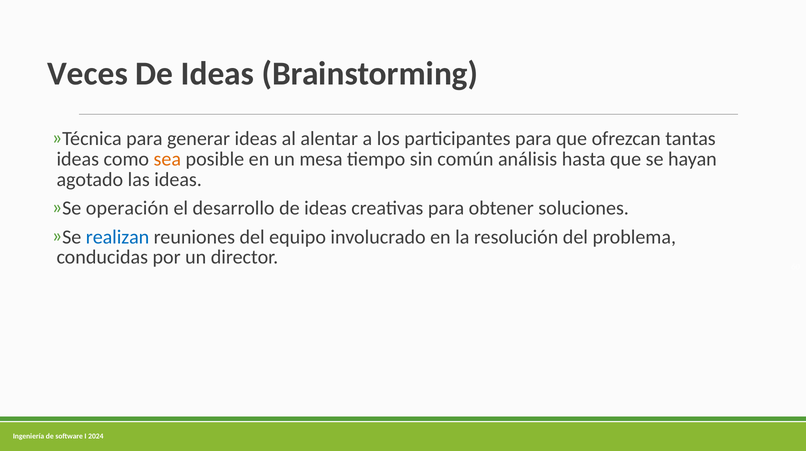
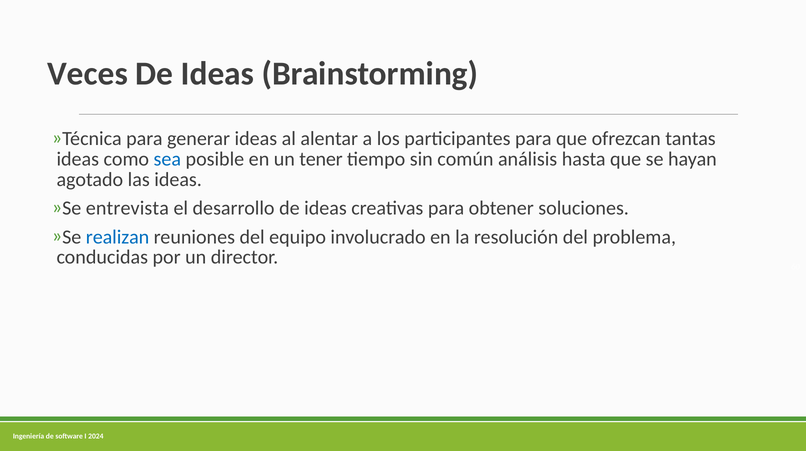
sea colour: orange -> blue (167, 159)
mesa: mesa -> tener (321, 159)
operación: operación -> entrevista (127, 209)
